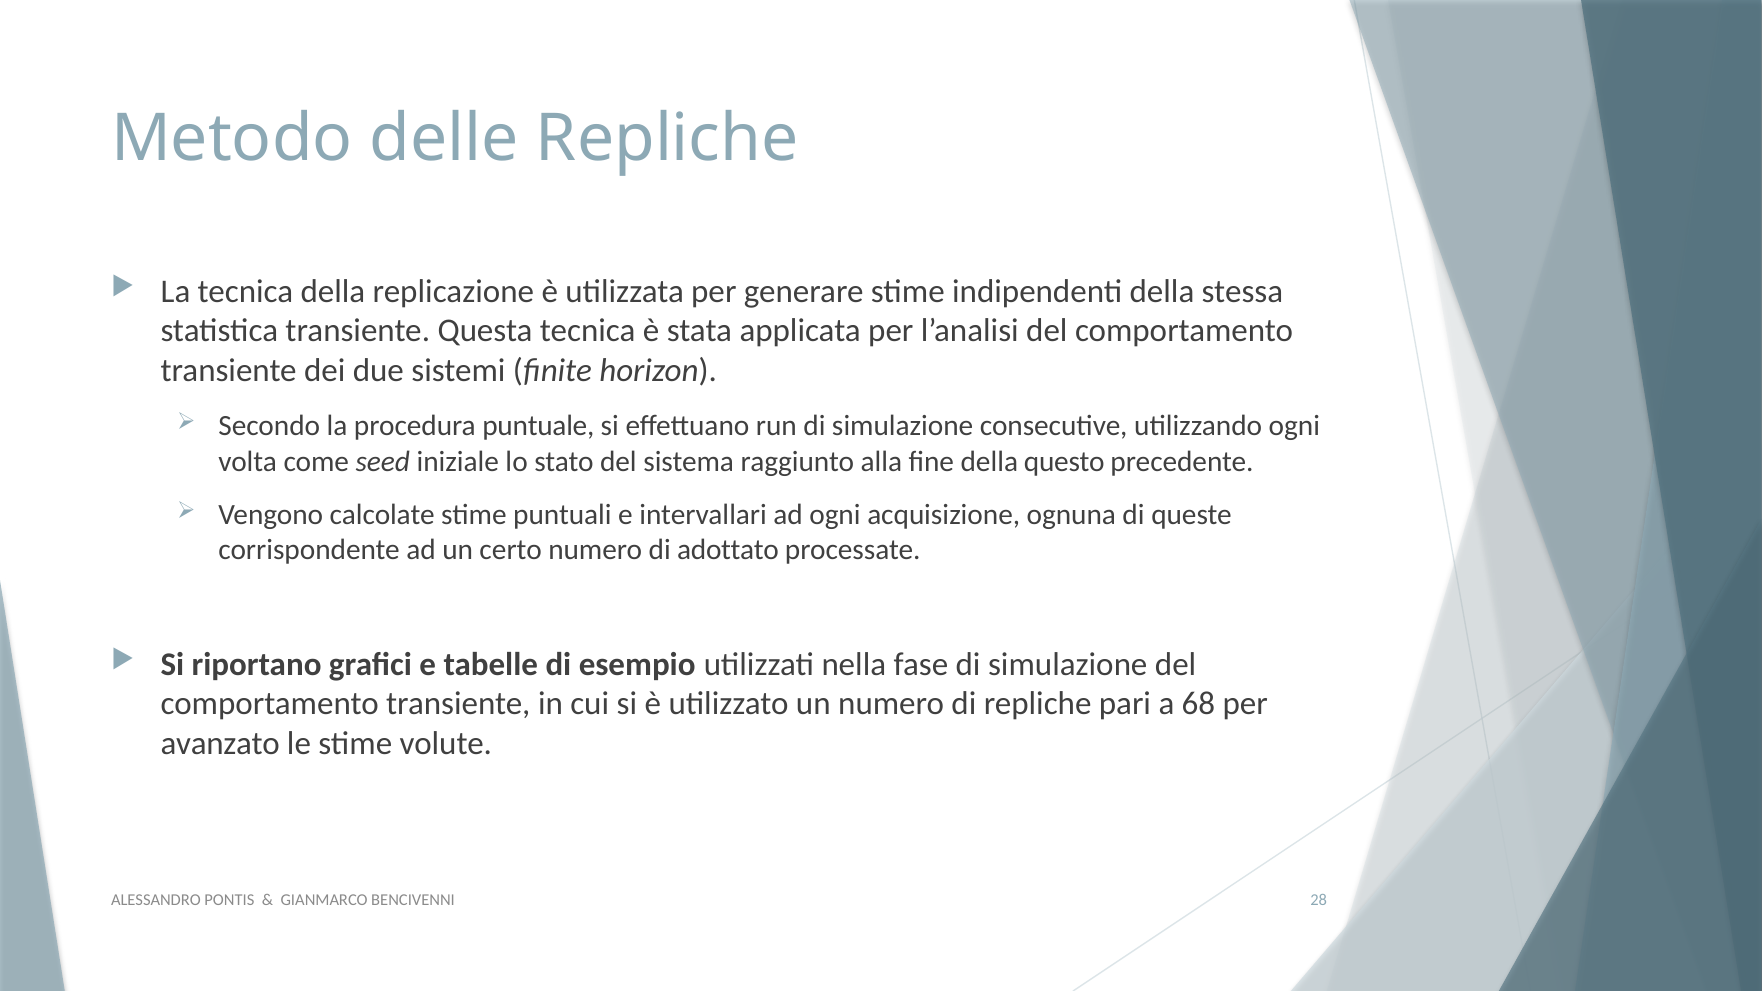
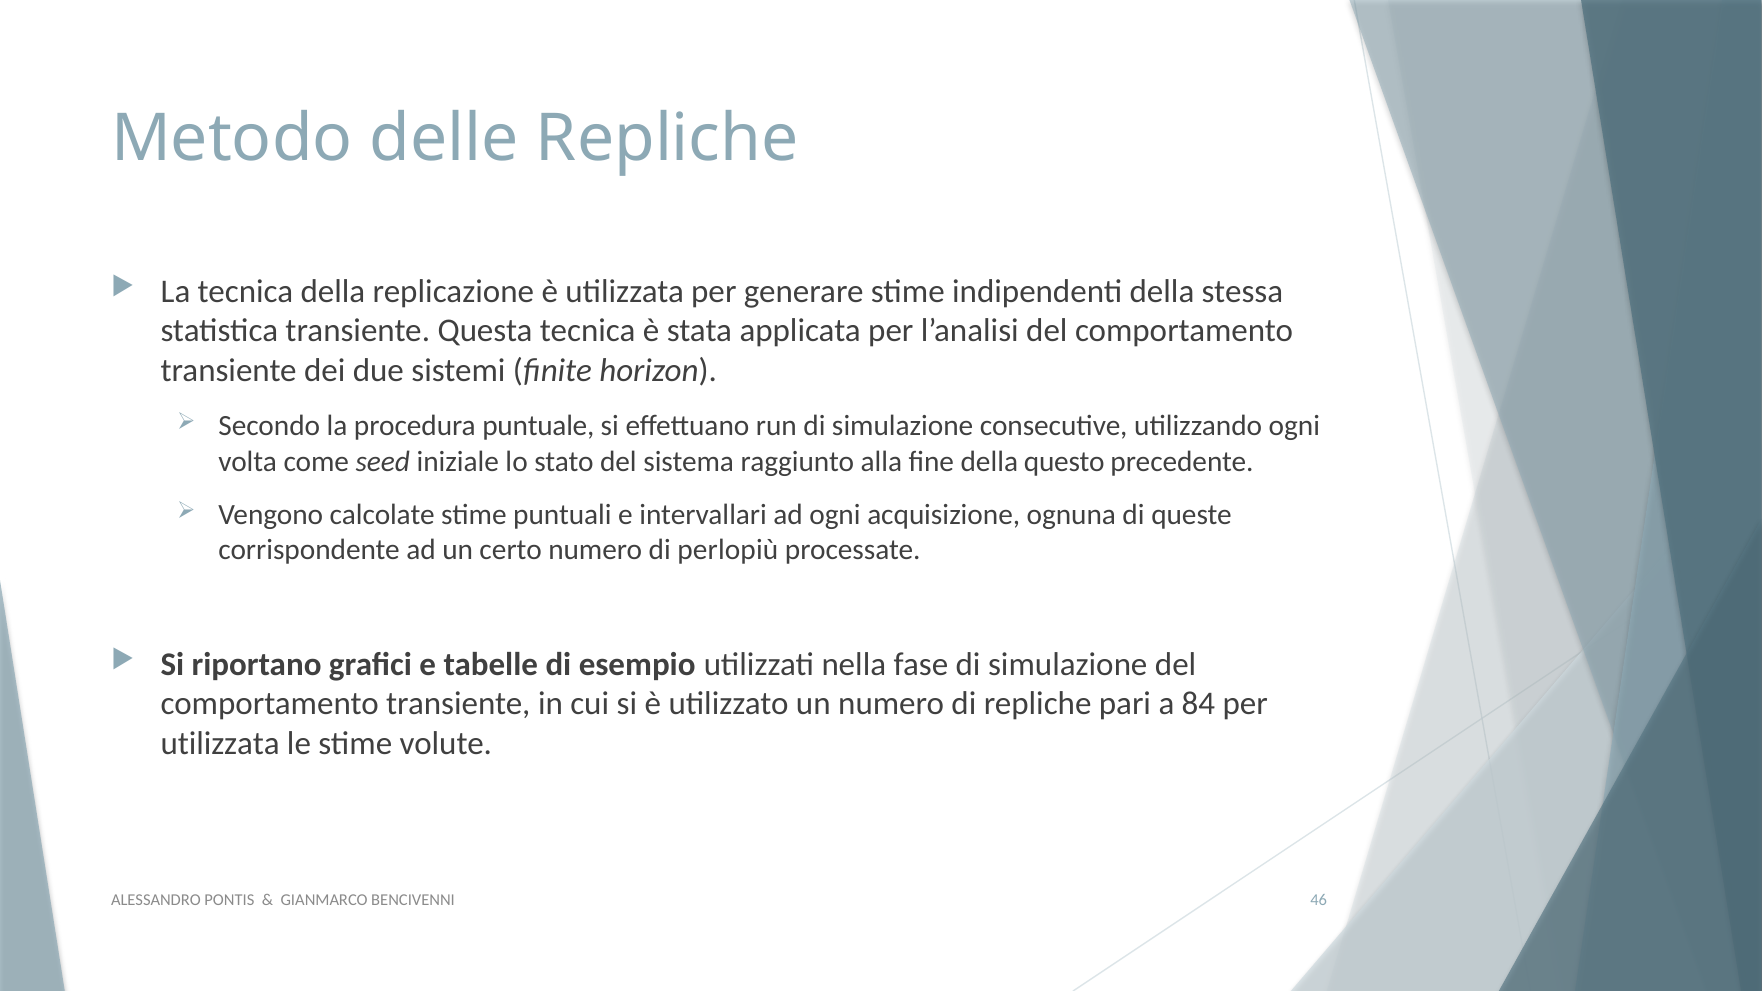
adottato: adottato -> perlopiù (728, 550)
68: 68 -> 84 (1198, 704)
avanzato: avanzato -> utilizzata (220, 744)
28: 28 -> 46 (1319, 901)
